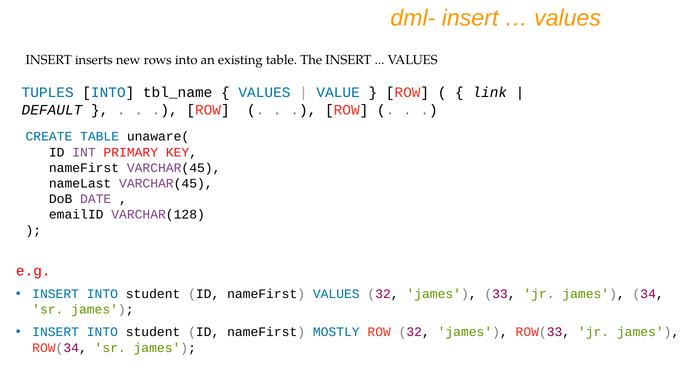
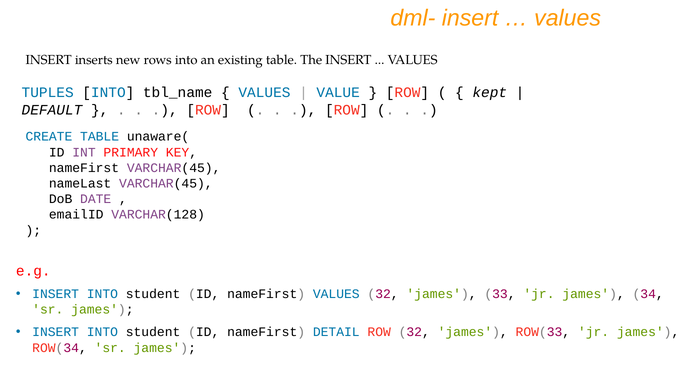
link: link -> kept (490, 93)
MOSTLY: MOSTLY -> DETAIL (336, 332)
